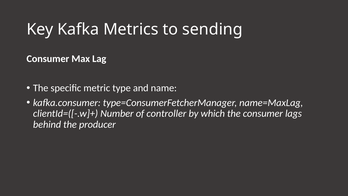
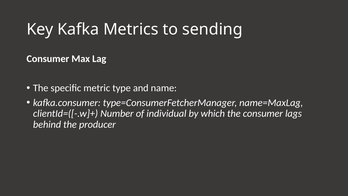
controller: controller -> individual (166, 113)
